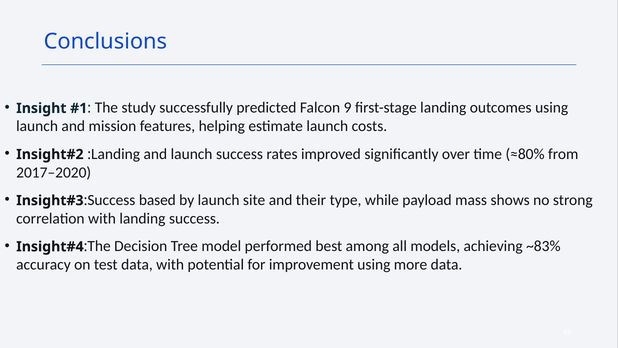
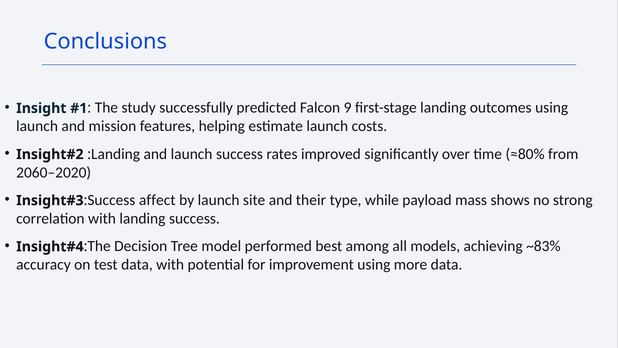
2017–2020: 2017–2020 -> 2060–2020 (54, 172)
based: based -> affect (157, 200)
